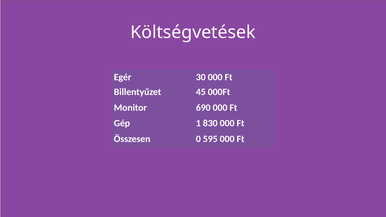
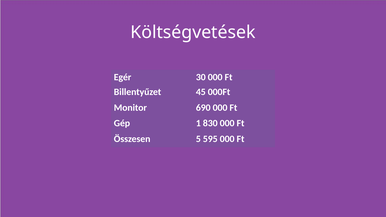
0: 0 -> 5 (198, 139)
